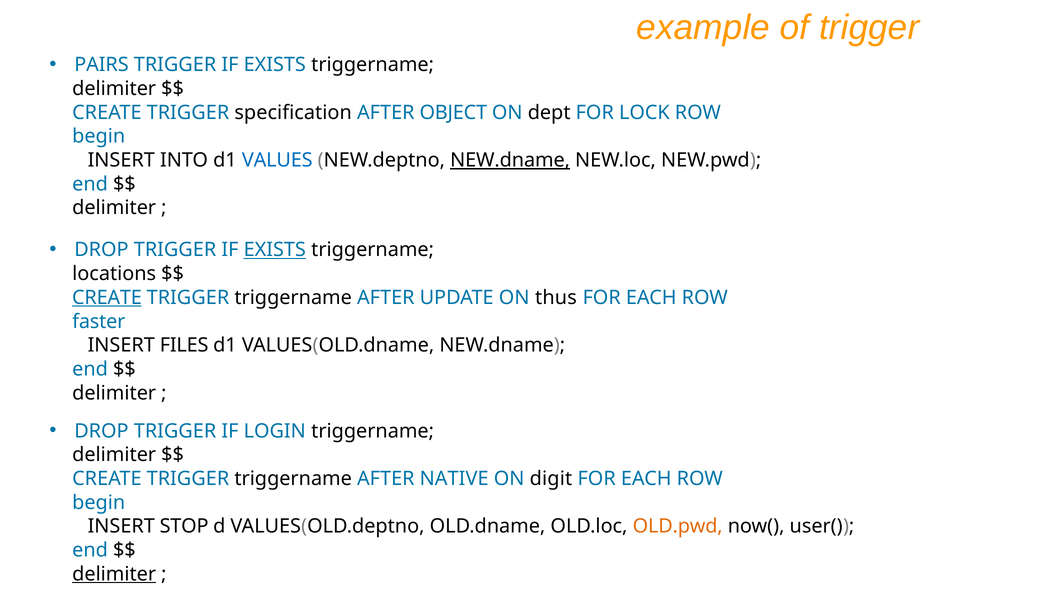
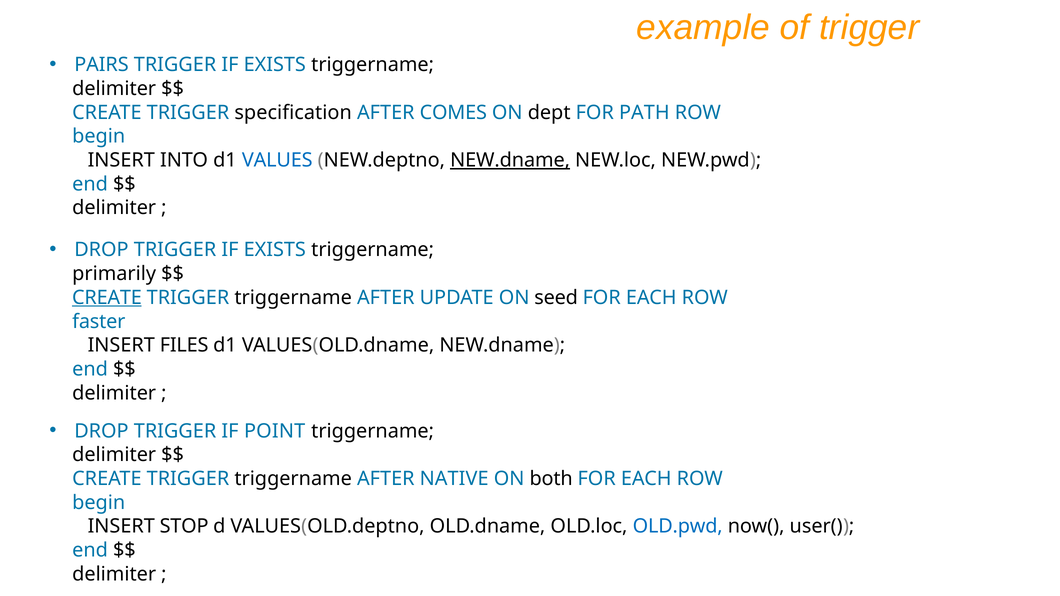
OBJECT: OBJECT -> COMES (453, 113)
LOCK: LOCK -> PATH (644, 113)
EXISTS underline: present -> none (275, 250)
locations: locations -> primarily (114, 274)
thus: thus -> seed (556, 298)
LOGIN: LOGIN -> POINT (275, 431)
digit: digit -> both (551, 479)
OLD.pwd colour: orange -> blue (678, 527)
delimiter underline: present -> none (114, 574)
